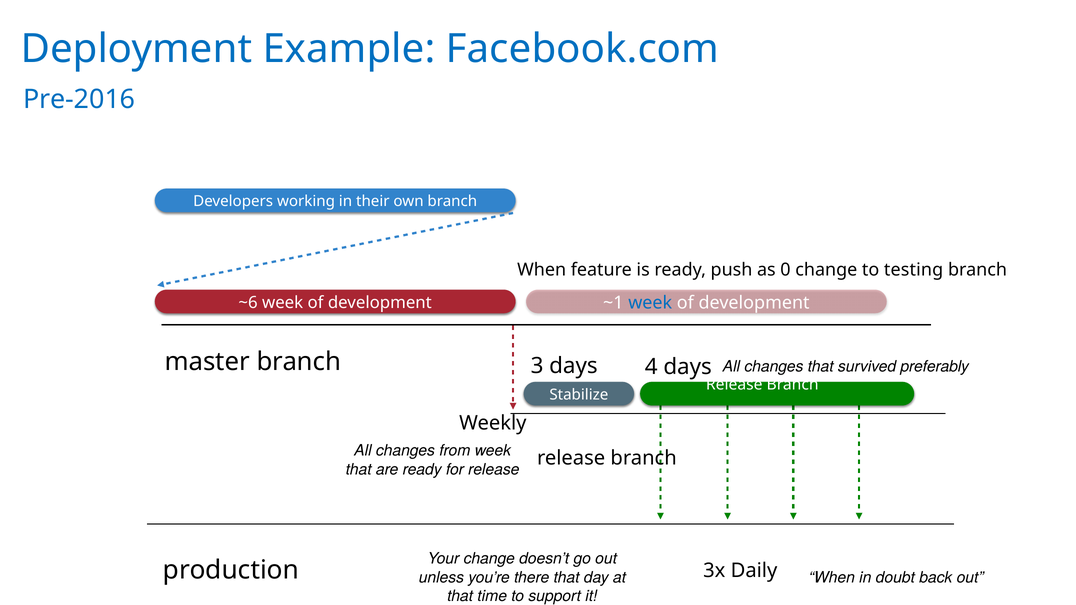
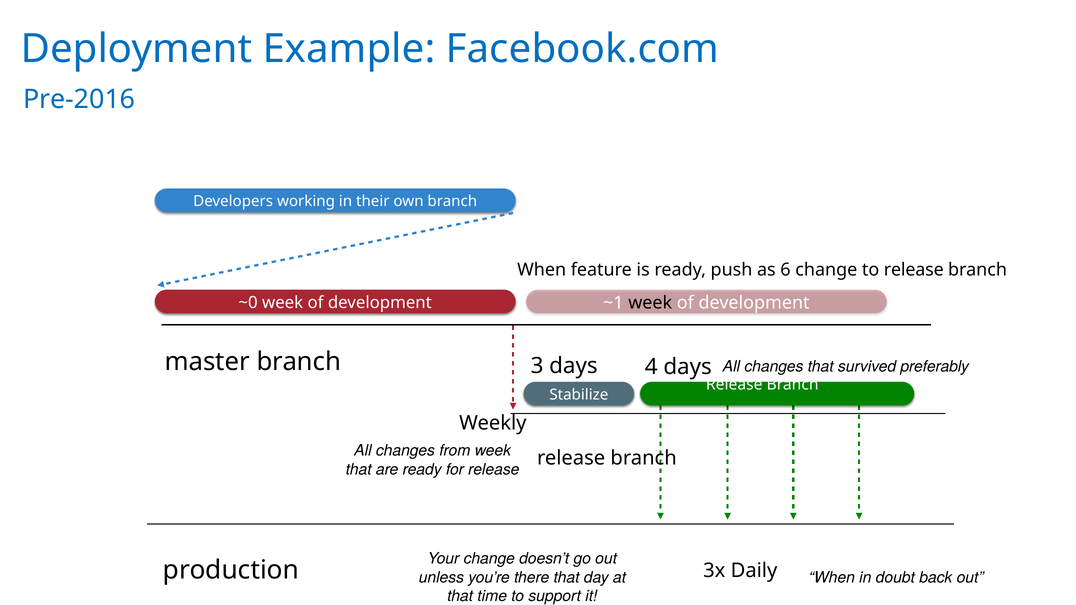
0: 0 -> 6 (785, 270)
to testing: testing -> release (914, 270)
week colour: blue -> black (650, 303)
~6: ~6 -> ~0 (248, 303)
